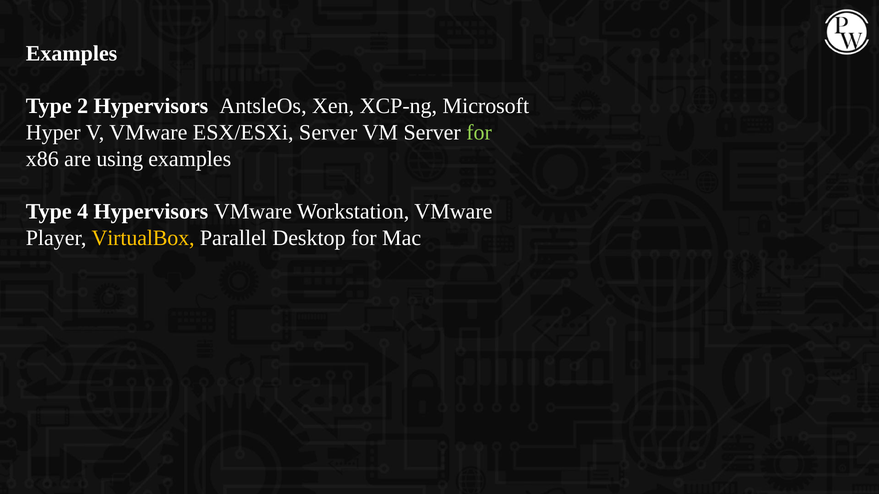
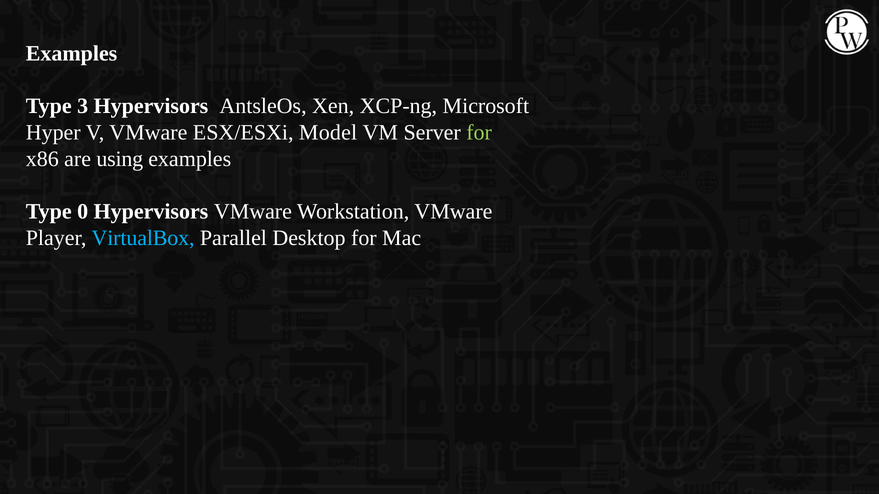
2: 2 -> 3 (83, 106)
ESX/ESXi Server: Server -> Model (328, 133)
4: 4 -> 0 (83, 212)
VirtualBox colour: yellow -> light blue (143, 238)
